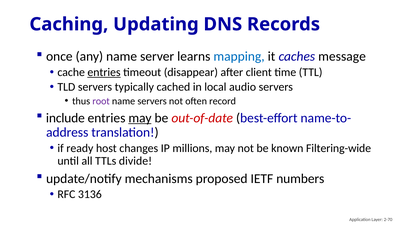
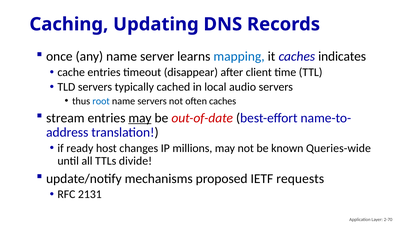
message: message -> indicates (342, 56)
entries underline: present -> none (104, 72)
root colour: purple -> blue (101, 101)
often record: record -> caches (223, 101)
include: include -> stream (65, 118)
Filtering-wide: Filtering-wide -> Queries-wide (338, 148)
numbers: numbers -> requests (300, 178)
3136: 3136 -> 2131 (90, 194)
